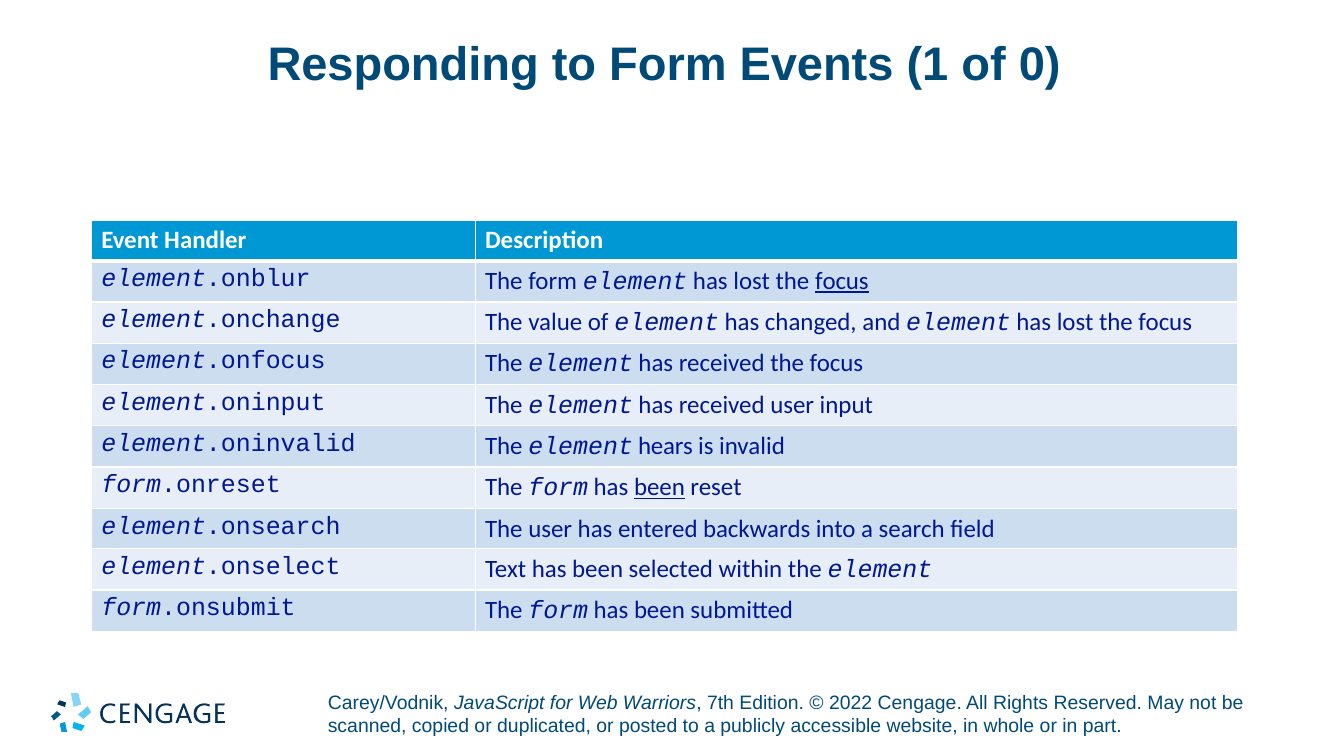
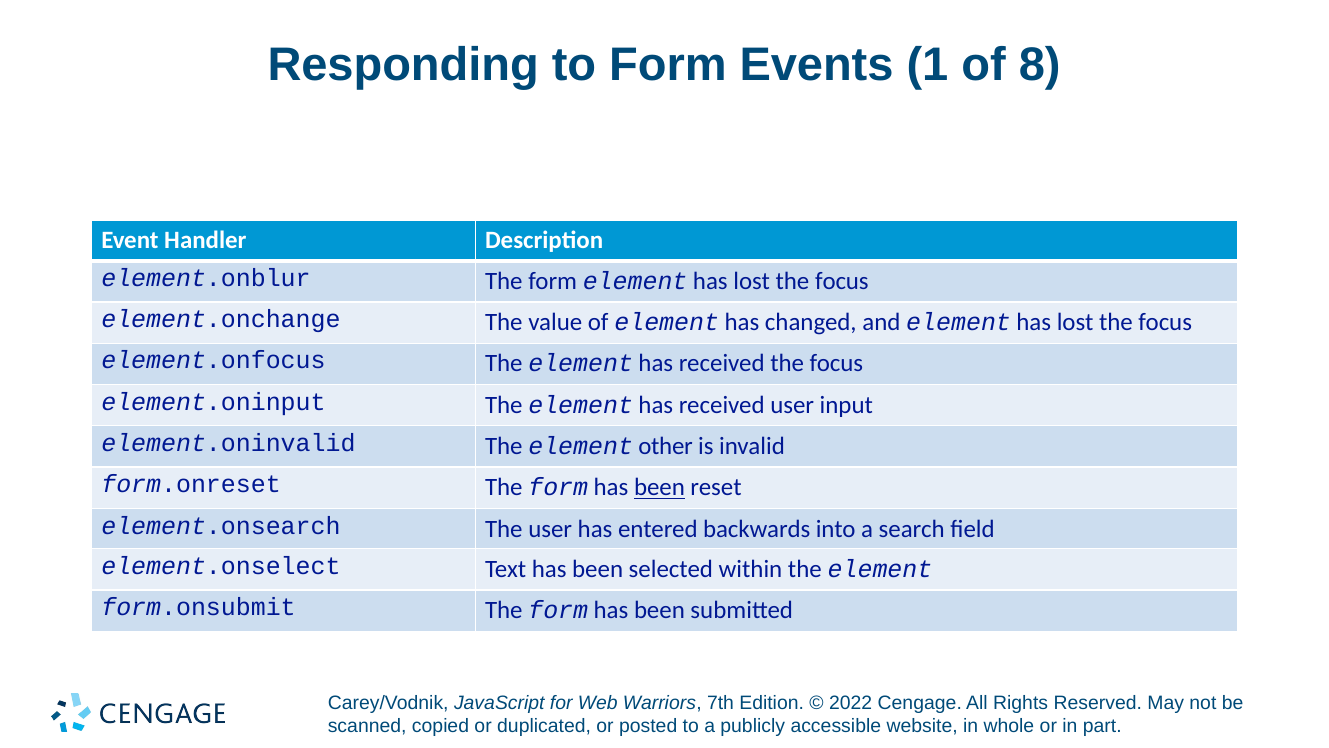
0: 0 -> 8 (1040, 65)
focus underline: present -> none (842, 281)
hears: hears -> other (666, 446)
